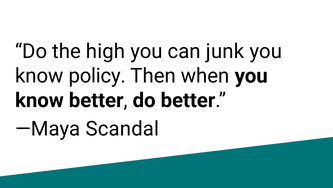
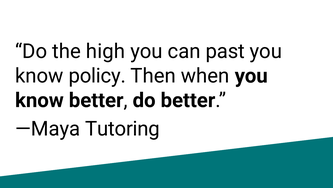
junk: junk -> past (225, 51)
Scandal: Scandal -> Tutoring (123, 128)
